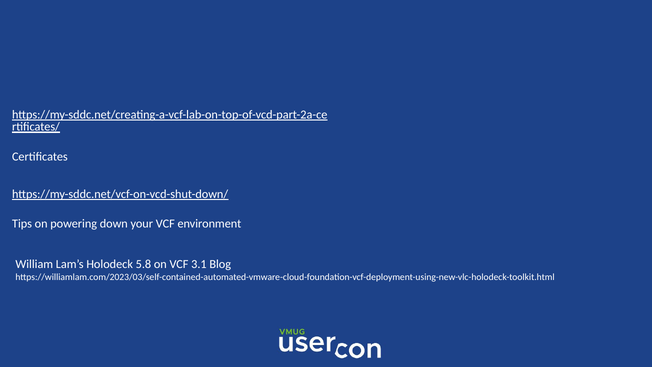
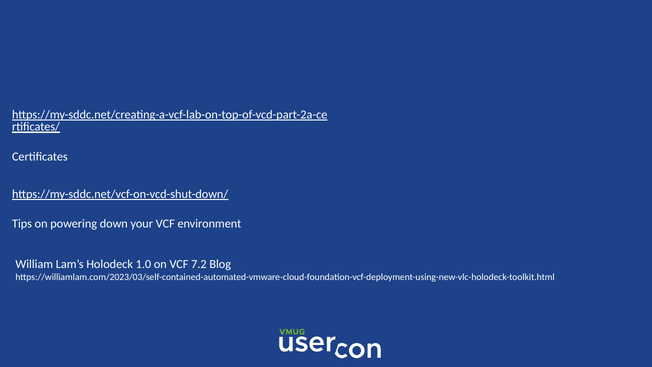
5.8: 5.8 -> 1.0 (143, 264)
3.1: 3.1 -> 7.2 (199, 264)
